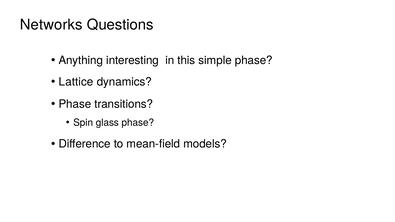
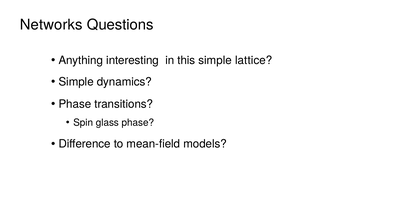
simple phase: phase -> lattice (254, 60)
Lattice: Lattice -> Simple (76, 82)
